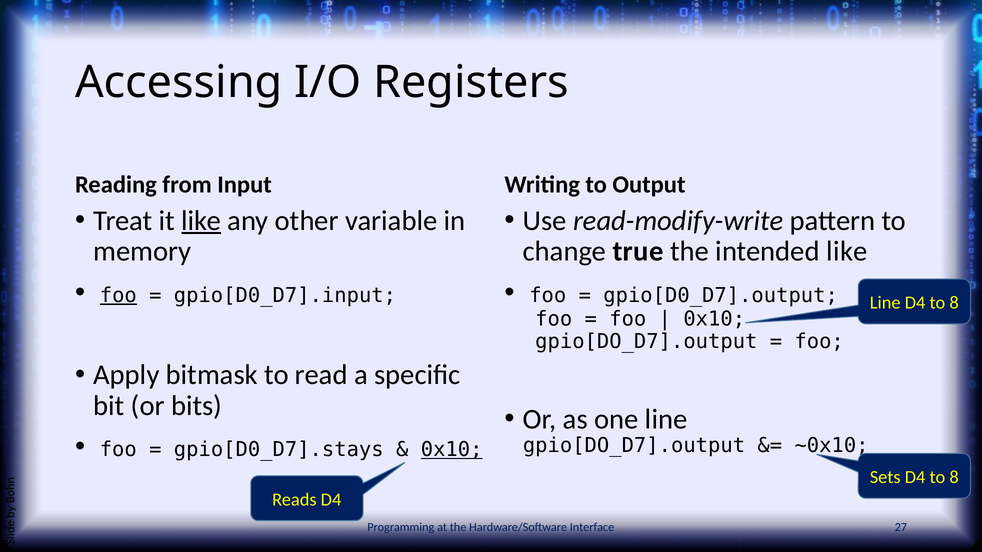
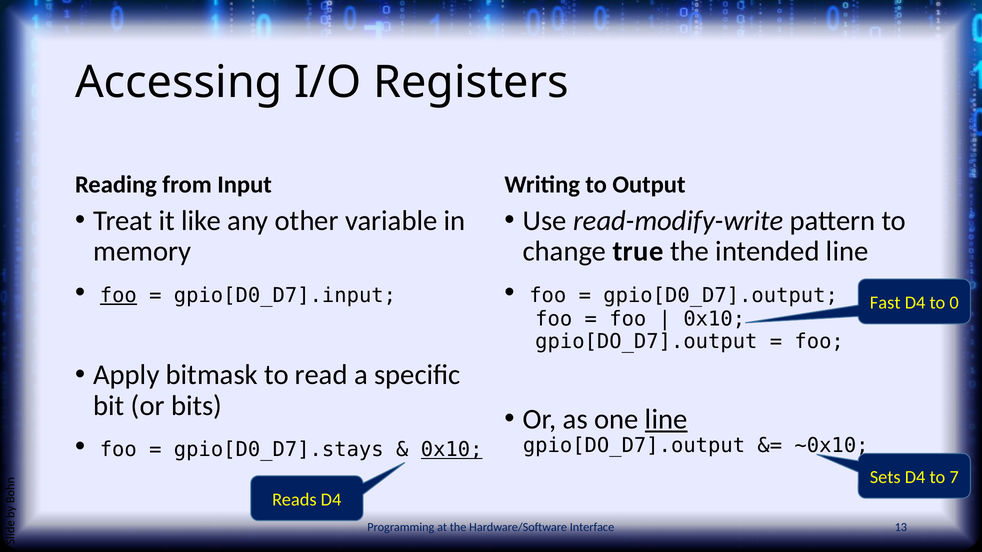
like underline: present -> none (201, 221)
intended like: like -> line (847, 252)
Line: Line -> Fast (885, 303)
8: 8 -> 0 (954, 303)
line underline: none -> present (666, 419)
Sets D4 to 8: 8 -> 7 (954, 477)
27: 27 -> 13 (901, 527)
